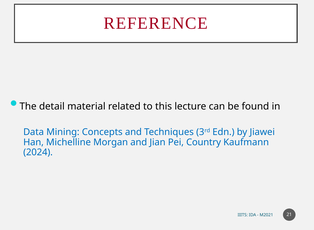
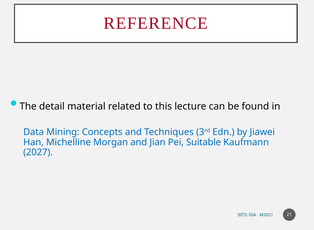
Country: Country -> Suitable (204, 142)
2024: 2024 -> 2027 (38, 152)
